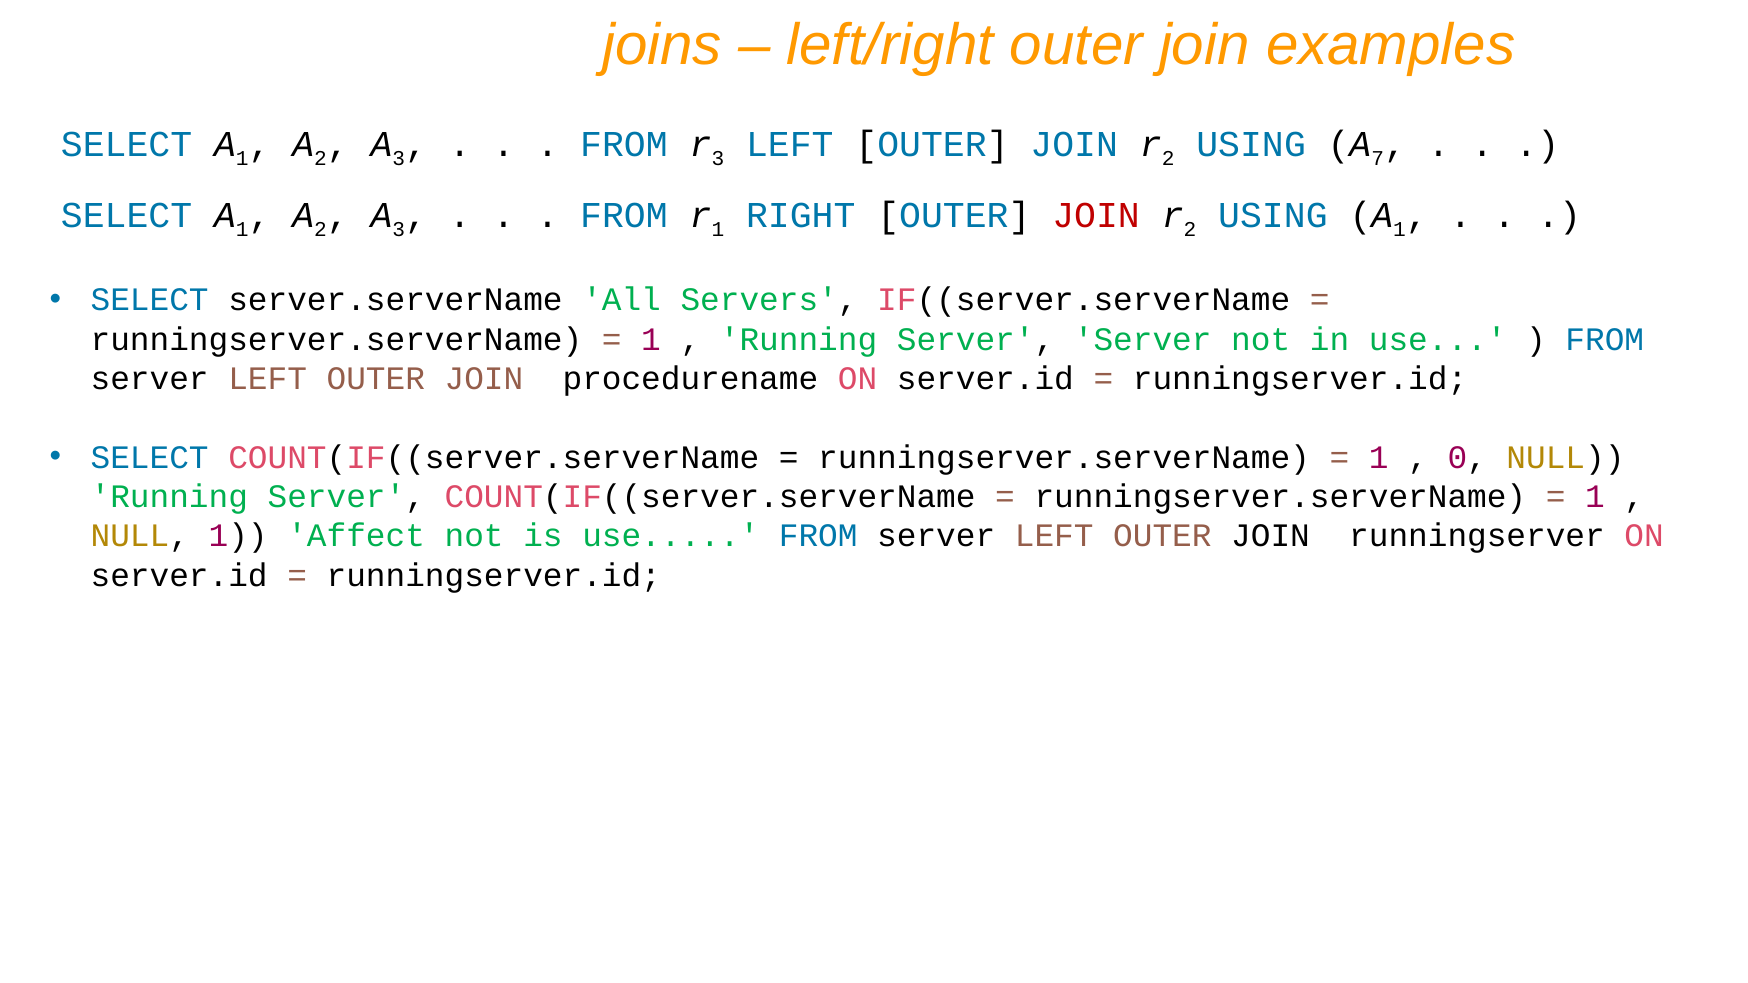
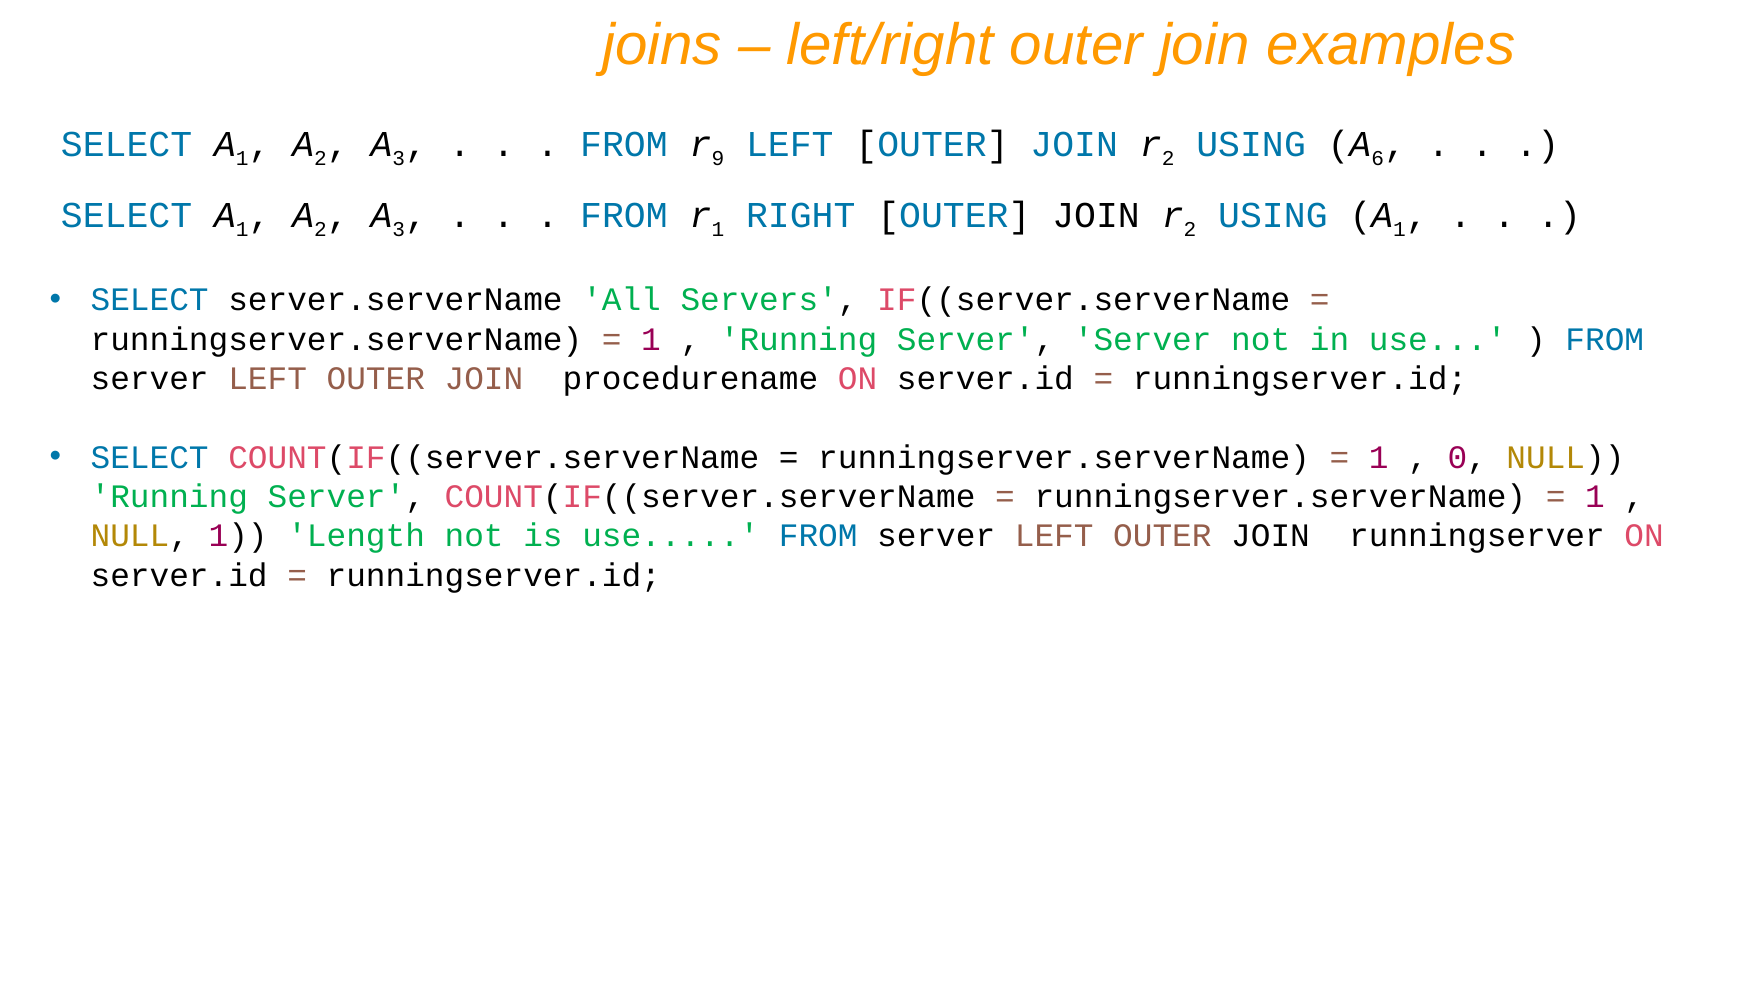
3: 3 -> 9 (718, 158)
7: 7 -> 6 (1378, 158)
JOIN colour: red -> black (1096, 216)
Affect: Affect -> Length (356, 536)
